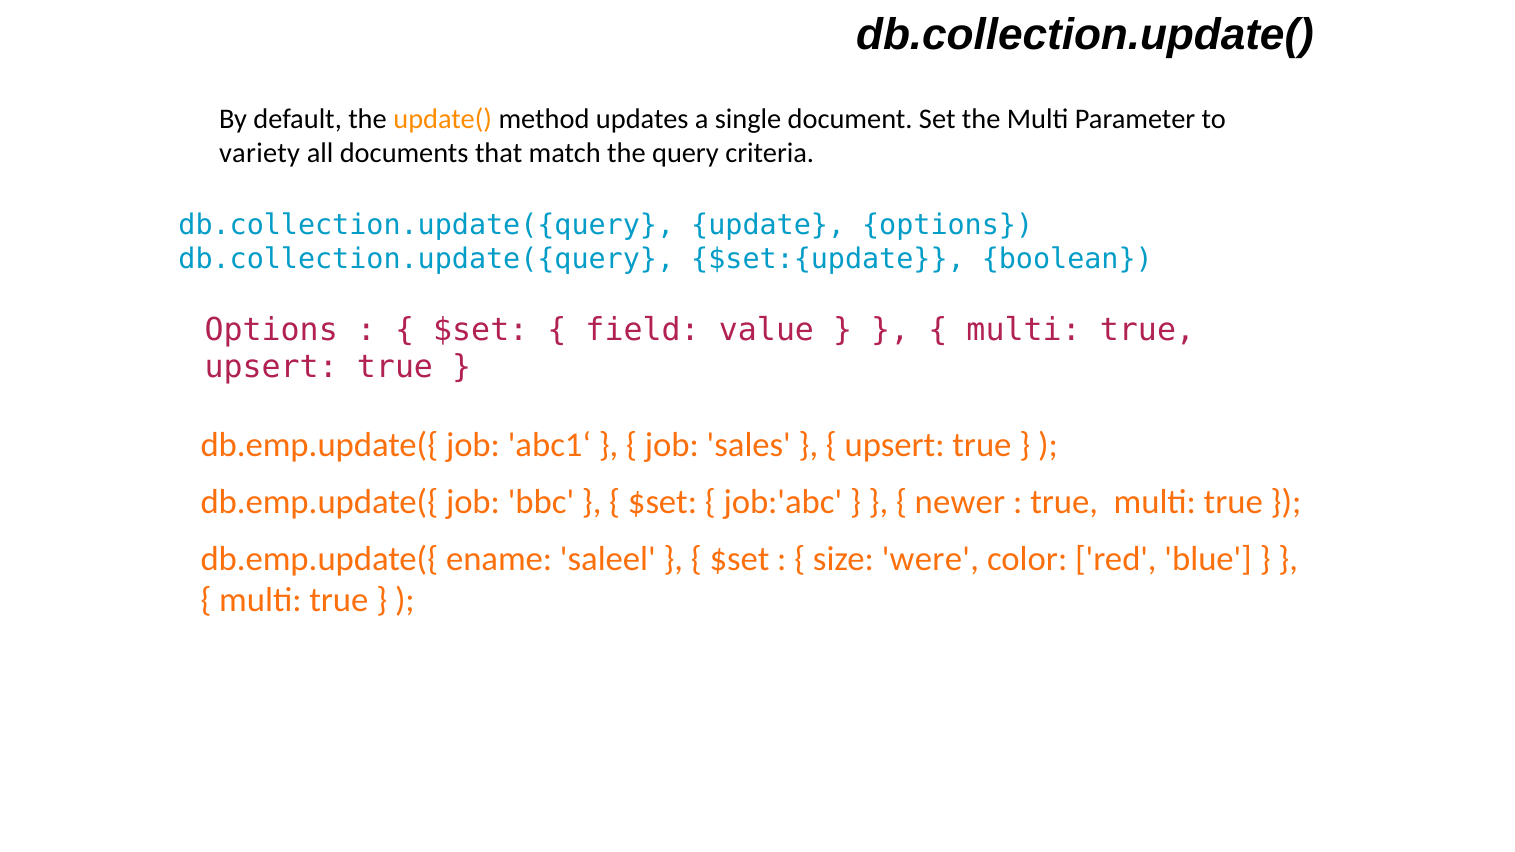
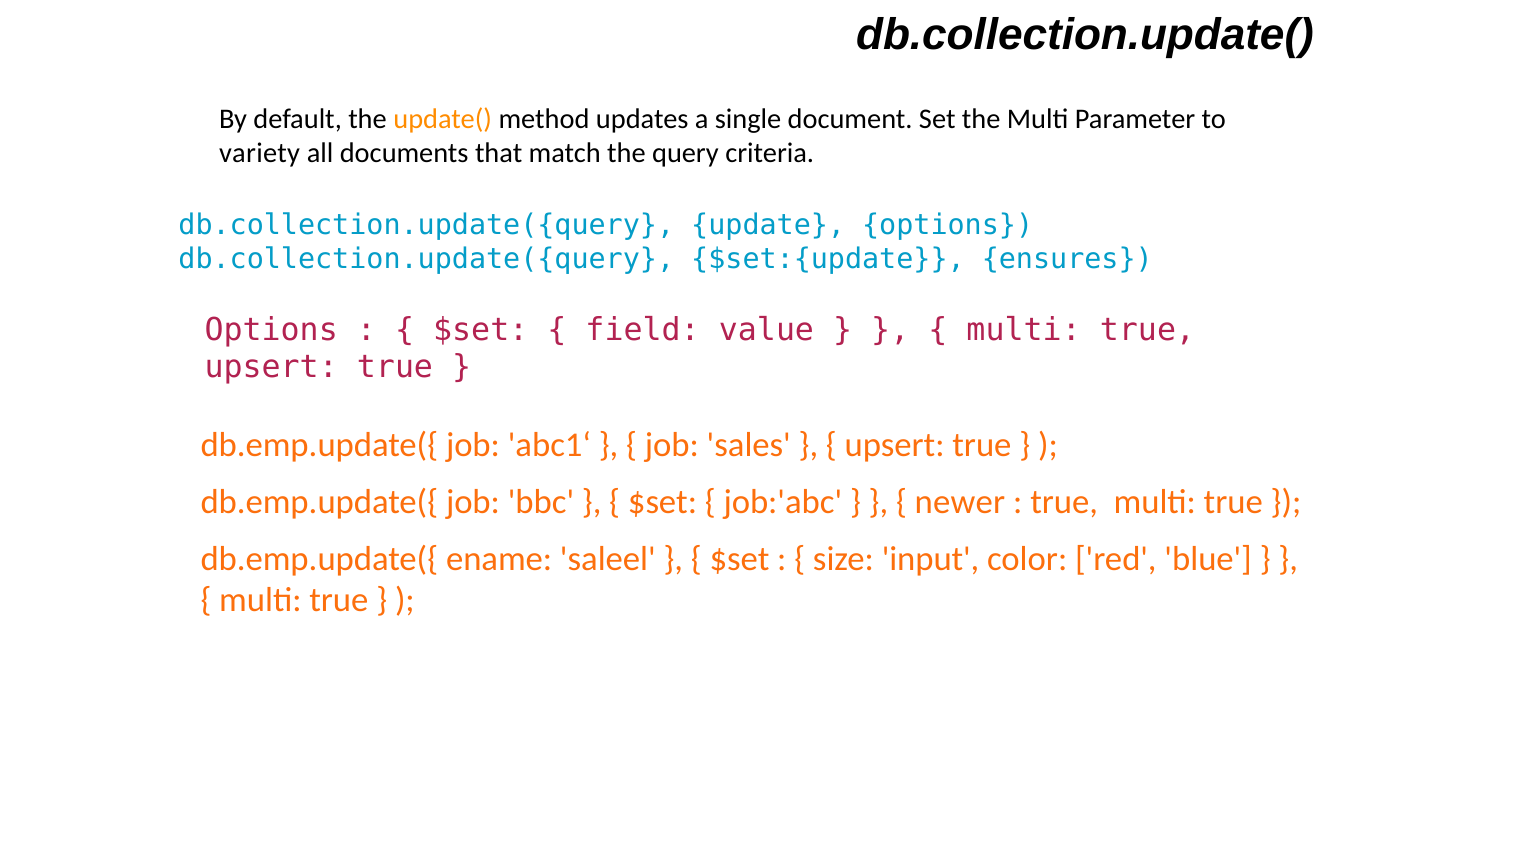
boolean: boolean -> ensures (1067, 259)
were: were -> input (931, 559)
